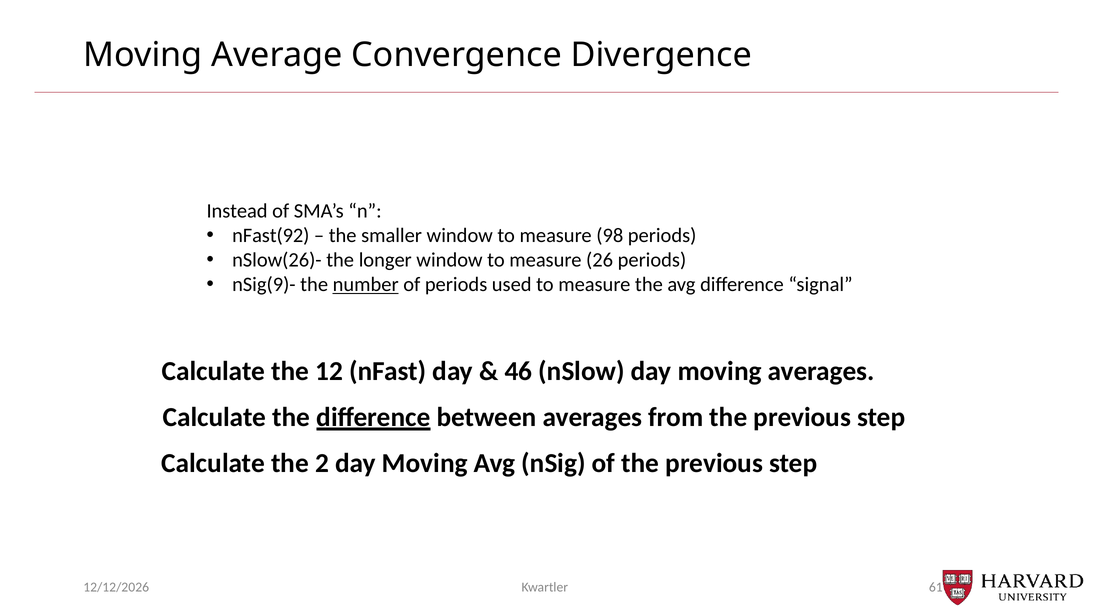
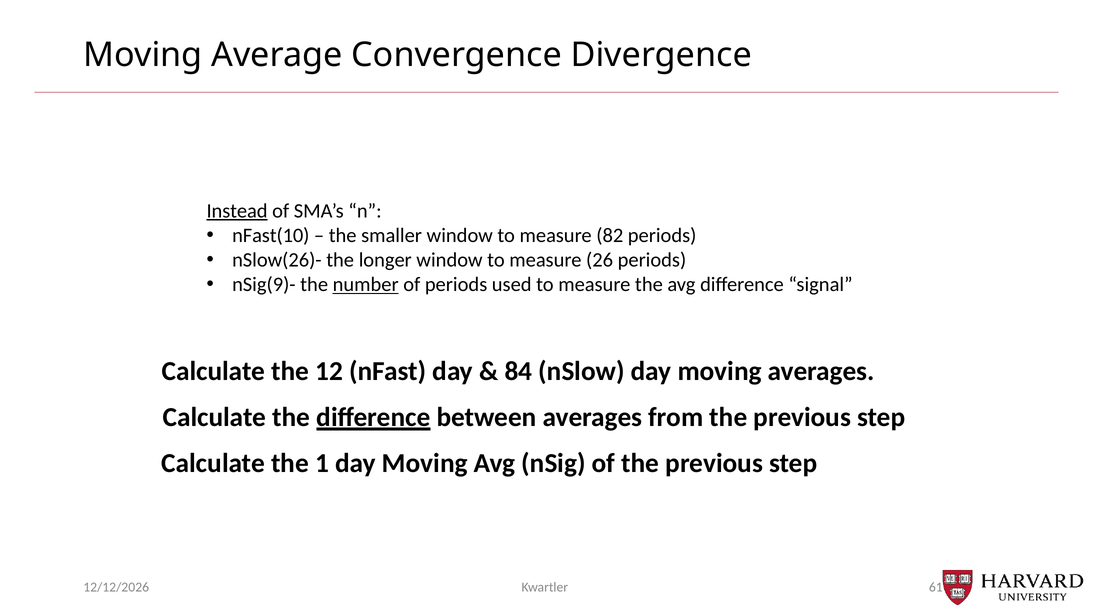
Instead underline: none -> present (237, 211)
nFast(92: nFast(92 -> nFast(10 (271, 235)
98: 98 -> 82 (610, 235)
46: 46 -> 84 (518, 371)
2: 2 -> 1 (322, 463)
